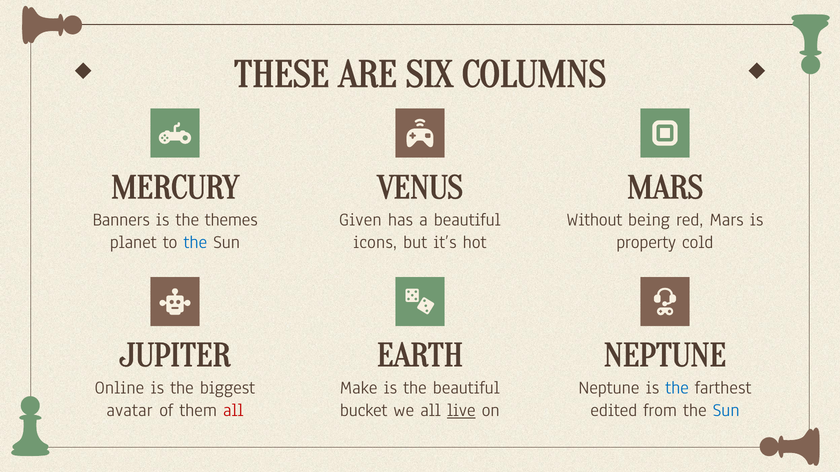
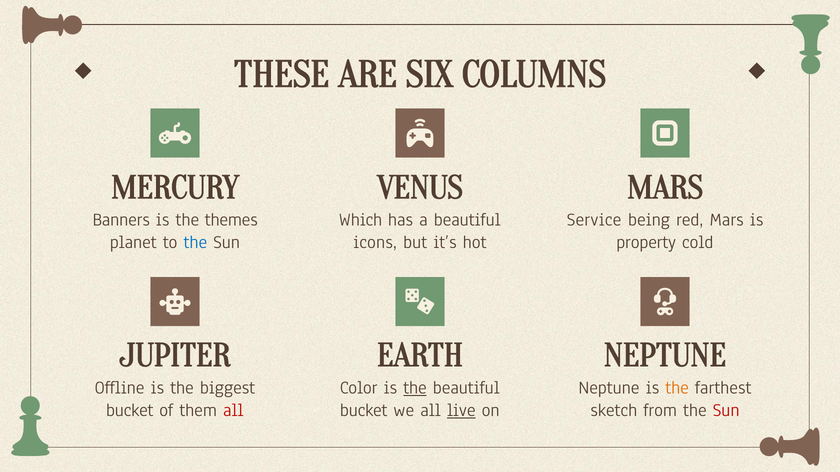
Given: Given -> Which (360, 220)
Without: Without -> Service (594, 220)
Online: Online -> Offline (119, 388)
Make: Make -> Color (359, 388)
the underline: none -> present (415, 388)
the colour: blue -> orange (677, 388)
avatar: avatar -> bucket (130, 410)
edited: edited -> sketch (614, 410)
Sun colour: blue -> red (726, 410)
